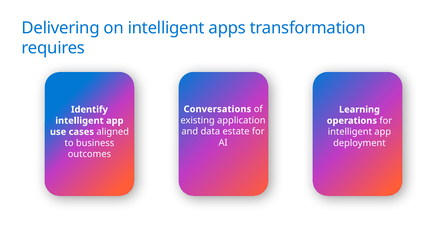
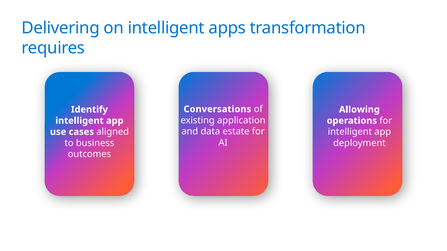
Learning: Learning -> Allowing (359, 110)
